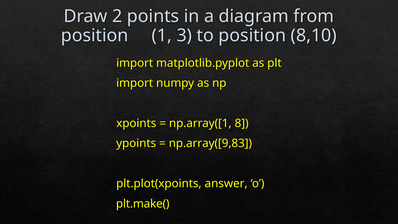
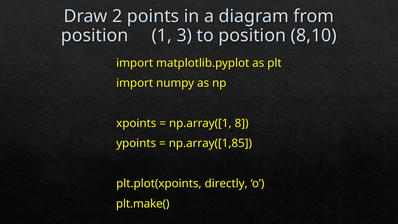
np.array([9,83: np.array([9,83 -> np.array([1,85 (210, 143)
answer: answer -> directly (226, 184)
